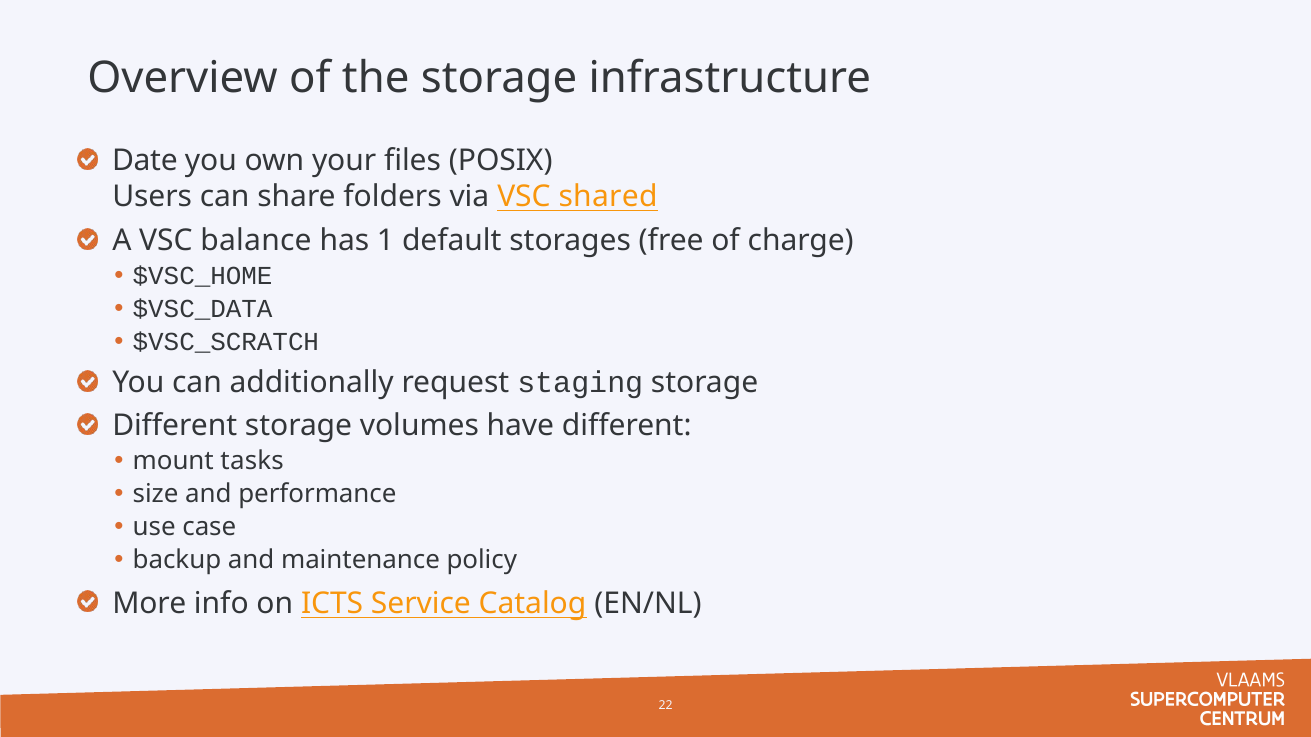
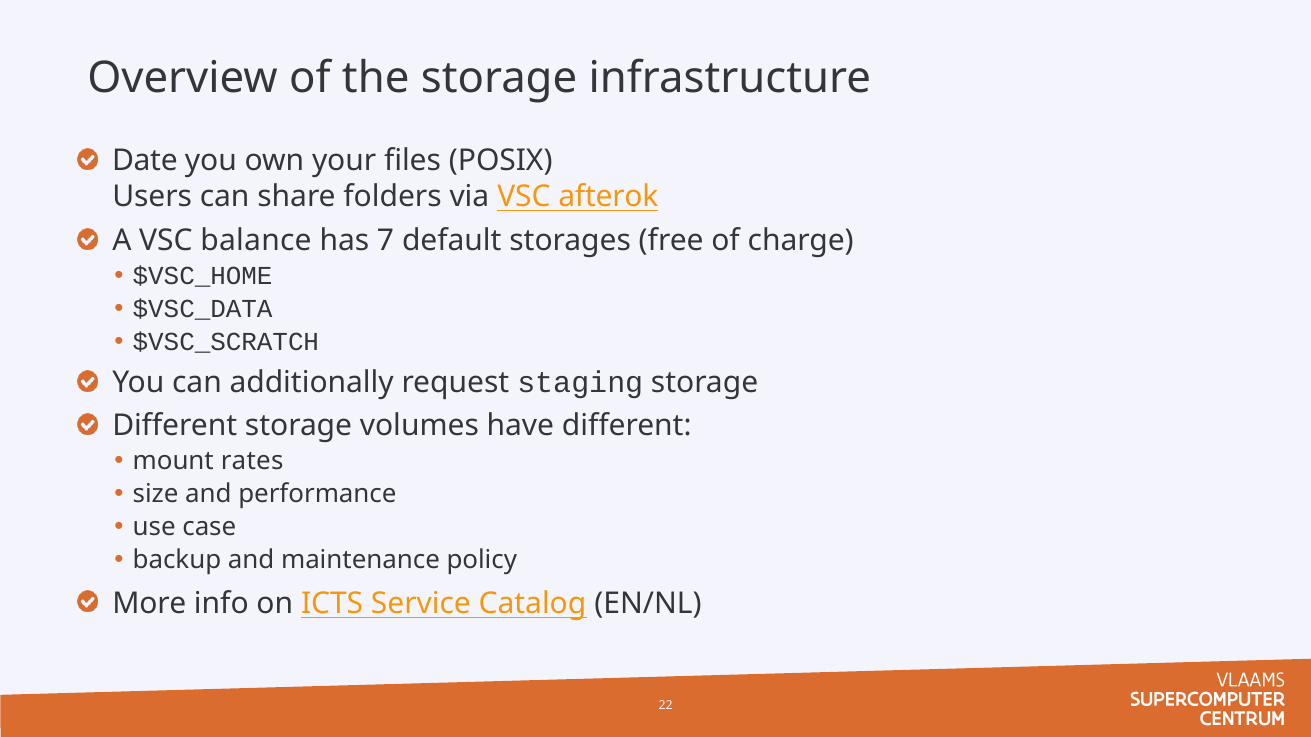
shared: shared -> afterok (608, 197)
1: 1 -> 7 (386, 241)
tasks: tasks -> rates (252, 461)
